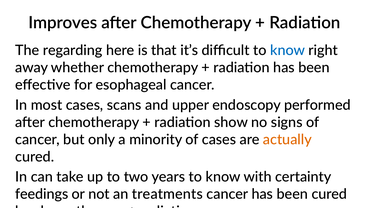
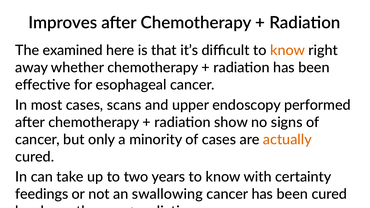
regarding: regarding -> examined (73, 50)
know colour: blue -> orange (288, 50)
treatments: treatments -> swallowing (167, 194)
